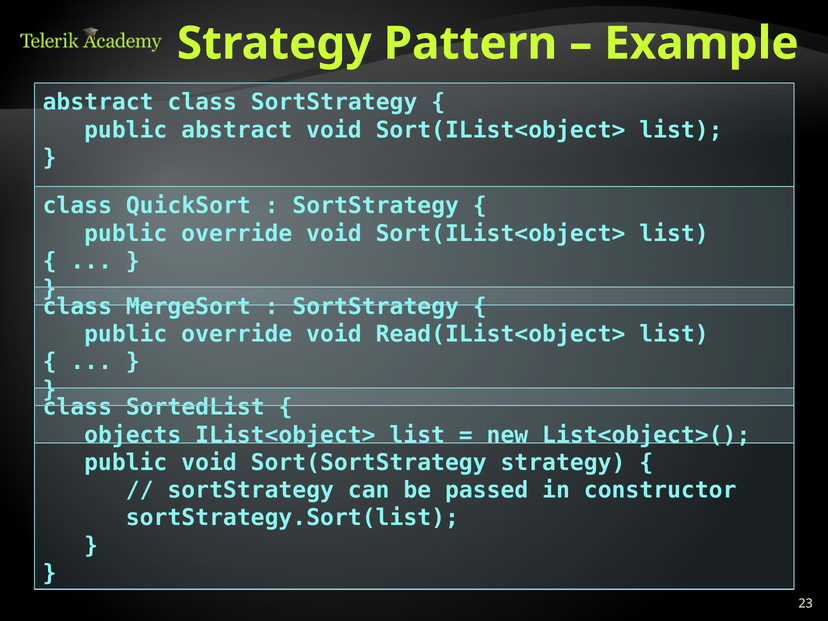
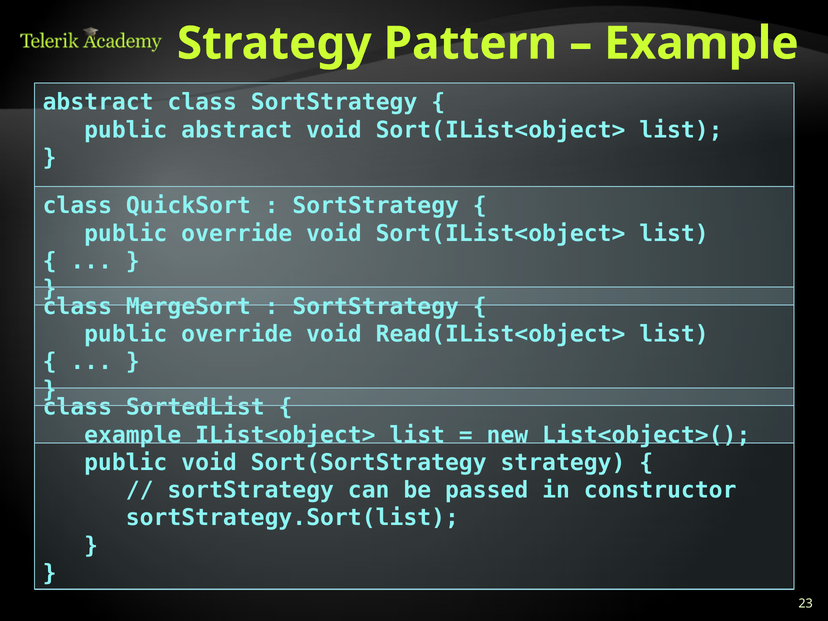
objects: objects -> example (133, 435)
